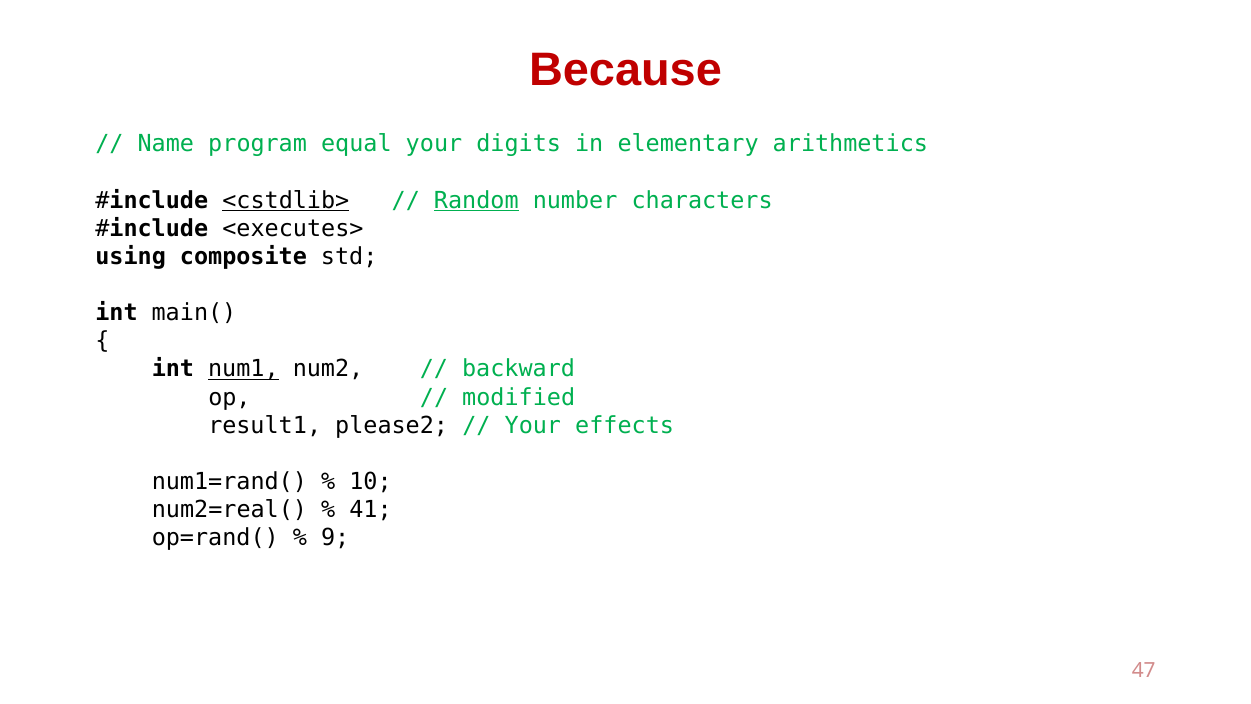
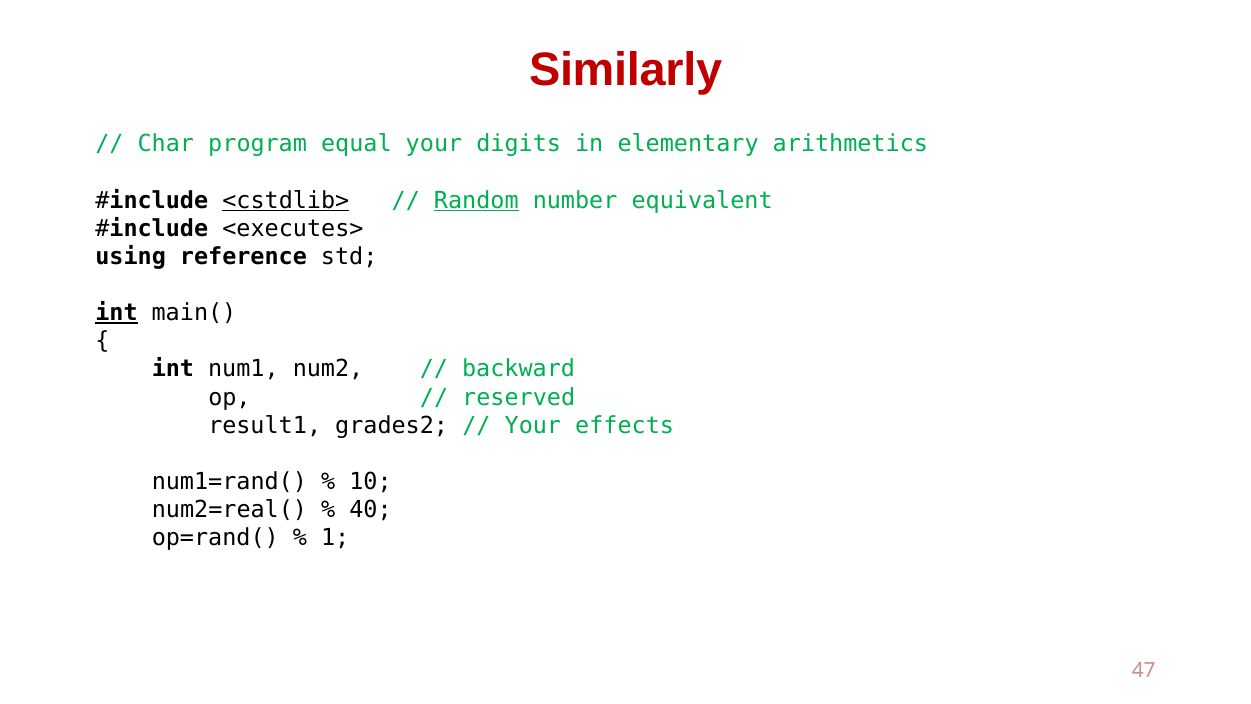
Because: Because -> Similarly (626, 70)
Name: Name -> Char (166, 144)
characters: characters -> equivalent (702, 200)
composite: composite -> reference (243, 256)
int underline: none -> present (117, 313)
num1 underline: present -> none (243, 369)
modified: modified -> reserved (519, 397)
please2: please2 -> grades2 (392, 425)
41: 41 -> 40 (371, 510)
9: 9 -> 1 (335, 538)
